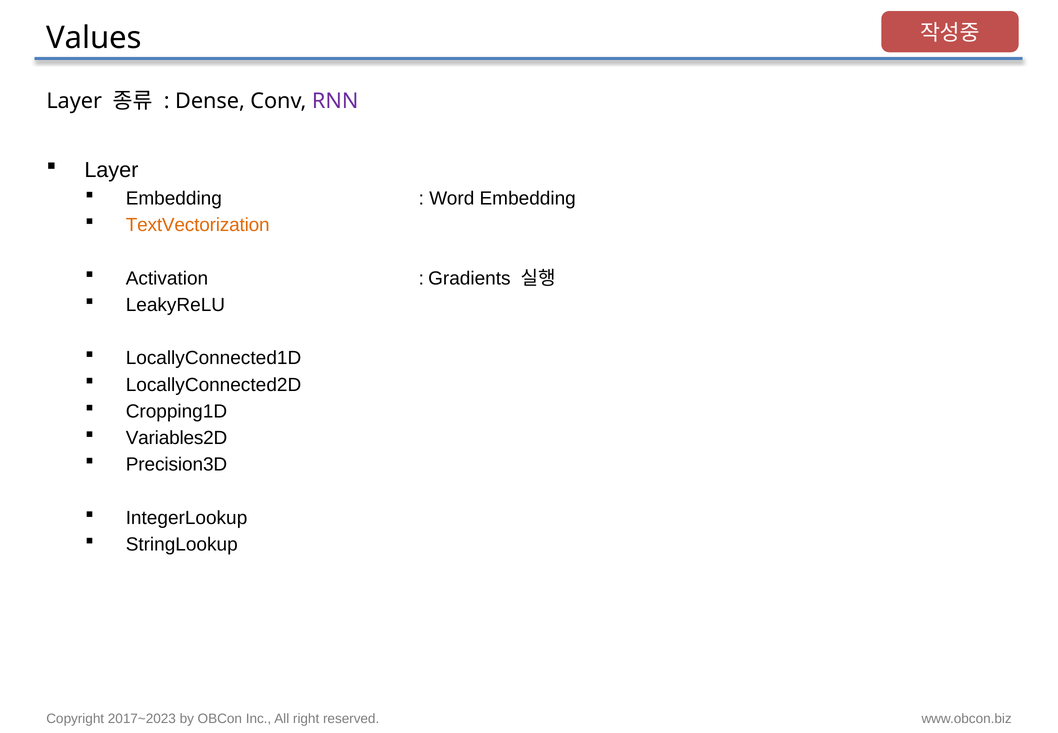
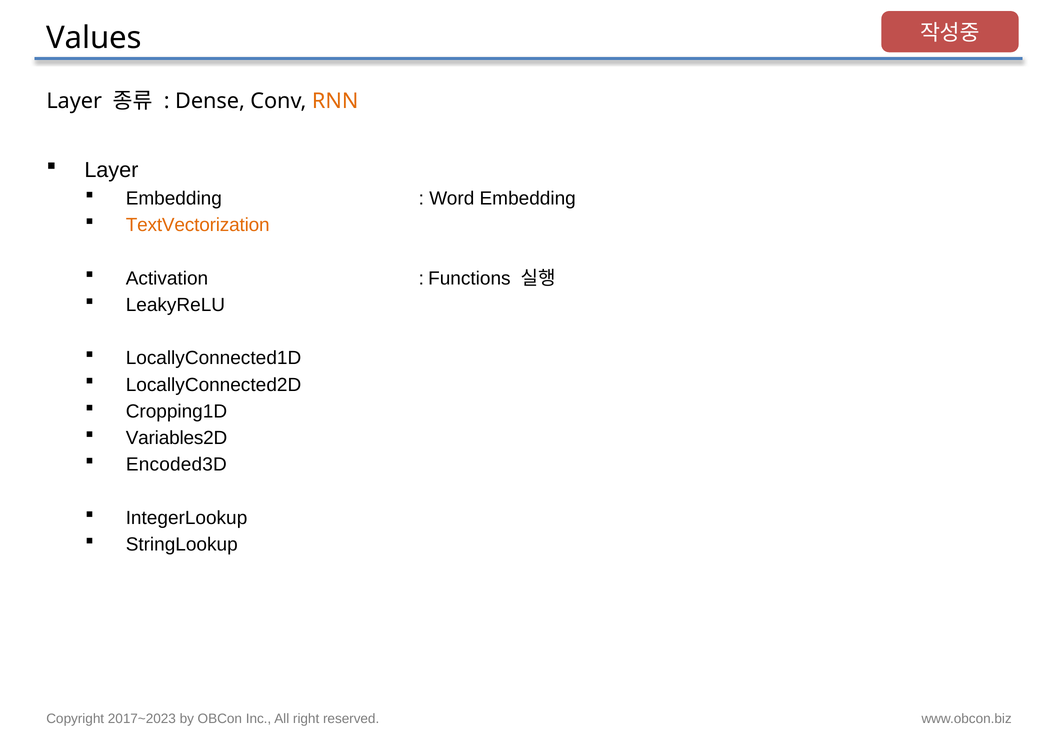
RNN colour: purple -> orange (335, 101)
Gradients: Gradients -> Functions (469, 278)
Precision3D: Precision3D -> Encoded3D (176, 464)
